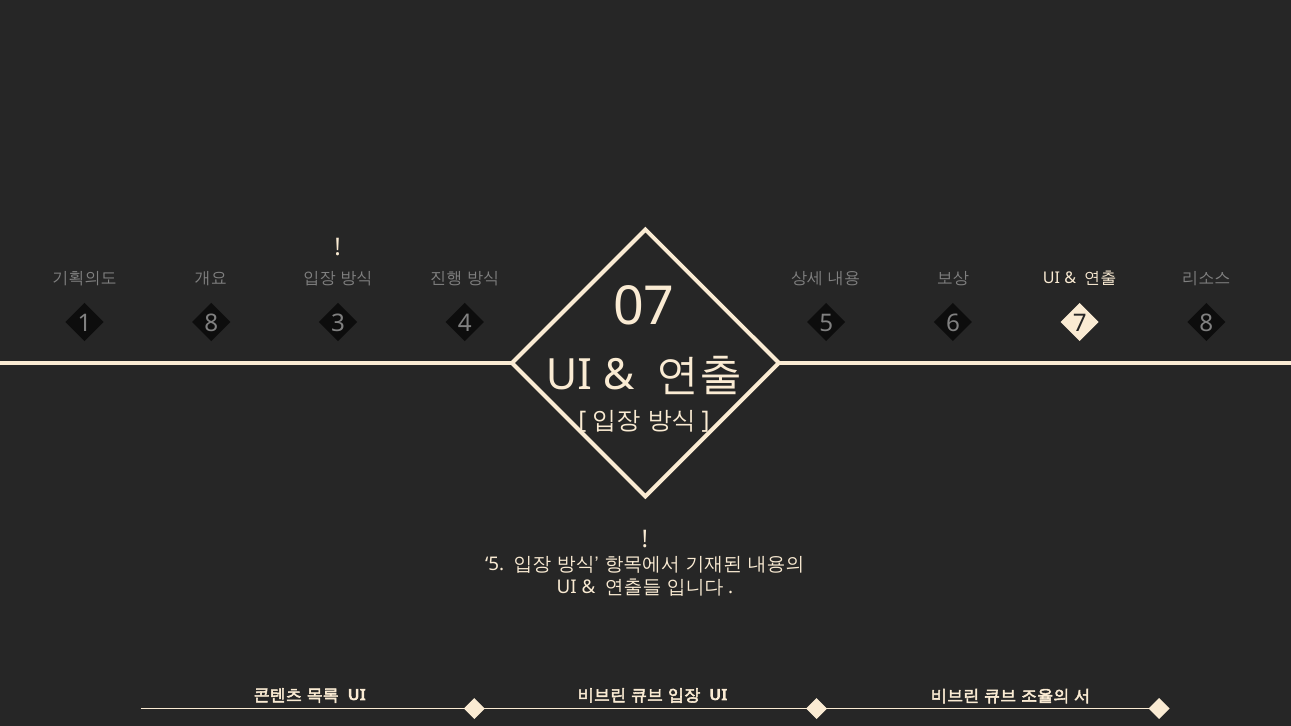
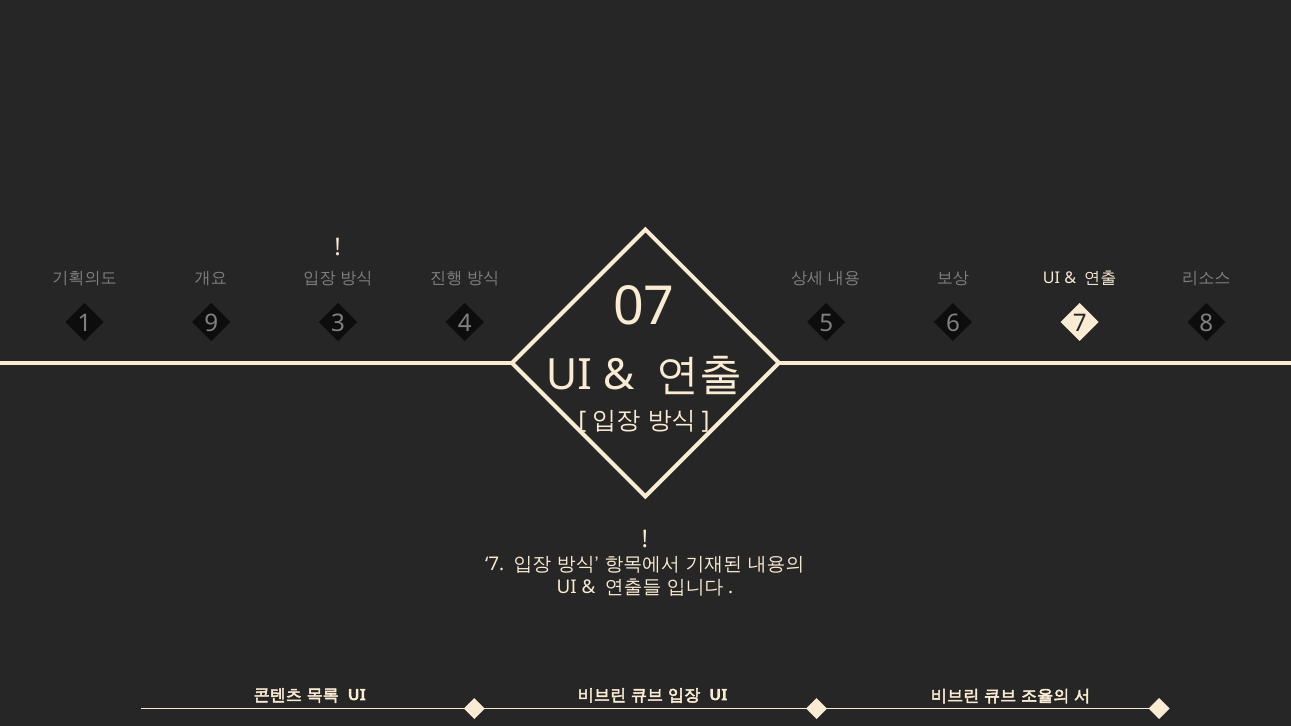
1 8: 8 -> 9 (211, 324)
5: 5 -> 7 (495, 565)
